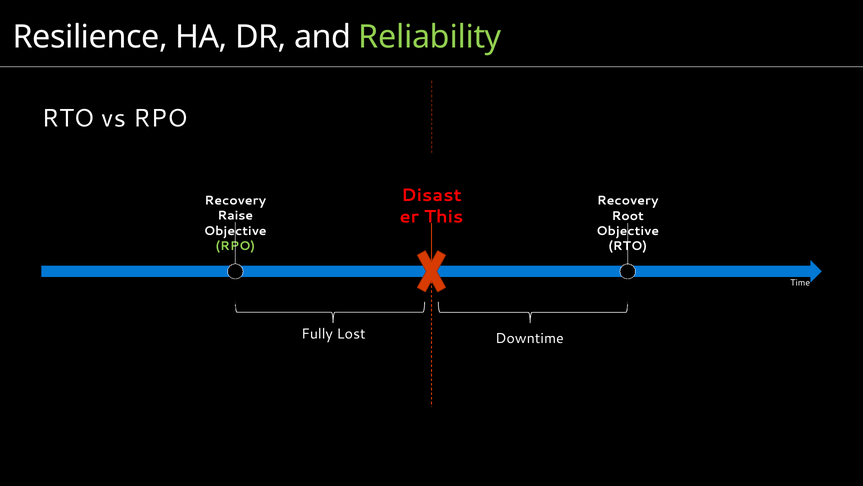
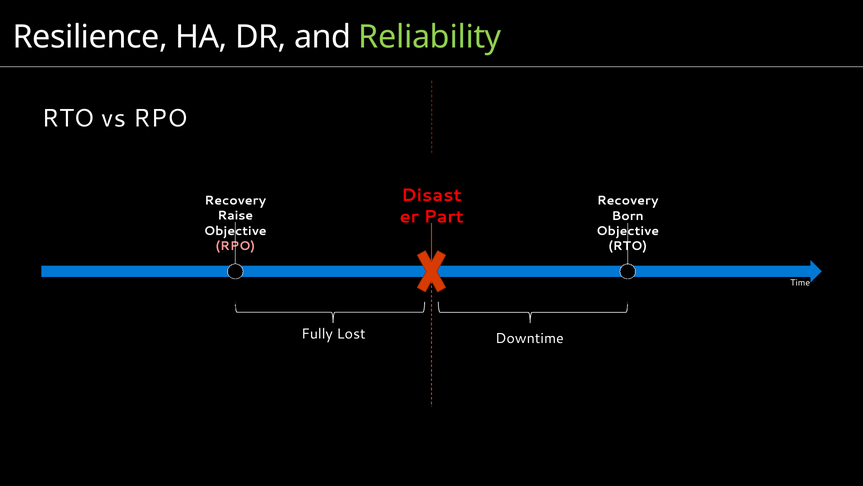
This: This -> Part (444, 217)
Root: Root -> Born (628, 216)
RPO colour: light green -> pink (235, 246)
